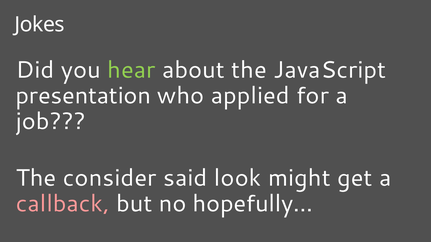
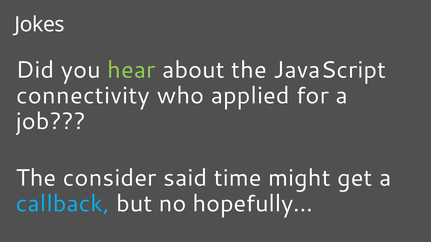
presentation: presentation -> connectivity (83, 96)
look: look -> time (238, 178)
callback colour: pink -> light blue (63, 204)
